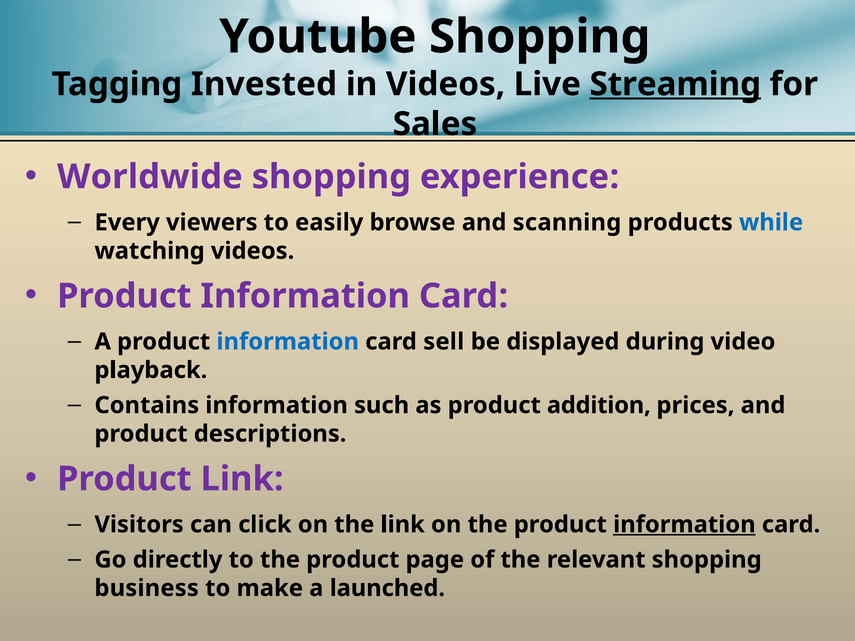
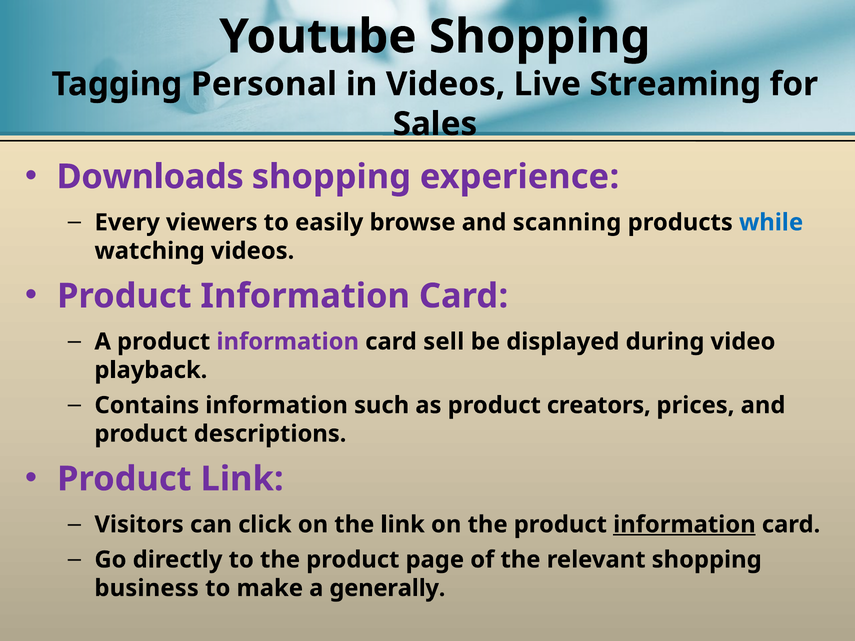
Invested: Invested -> Personal (264, 84)
Streaming underline: present -> none (675, 84)
Worldwide: Worldwide -> Downloads (150, 177)
information colour: blue -> purple (288, 342)
addition: addition -> creators (599, 405)
launched: launched -> generally (387, 588)
